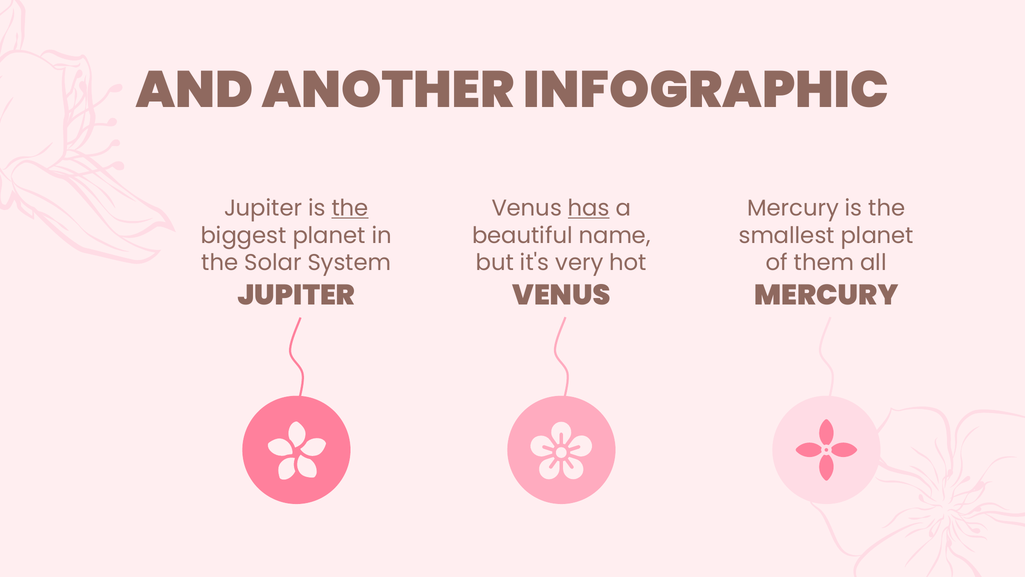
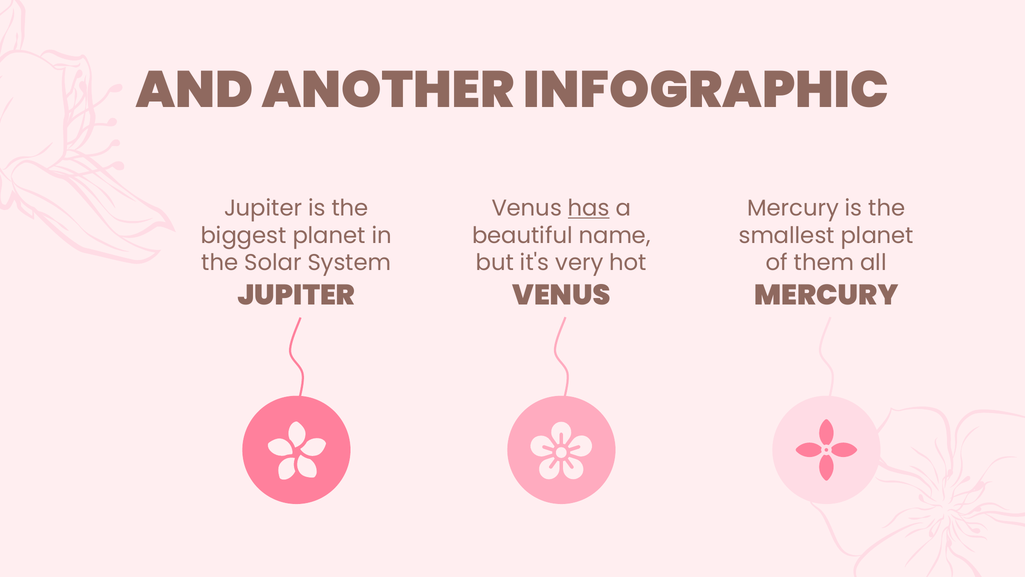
the underline: present -> none (350, 208)
